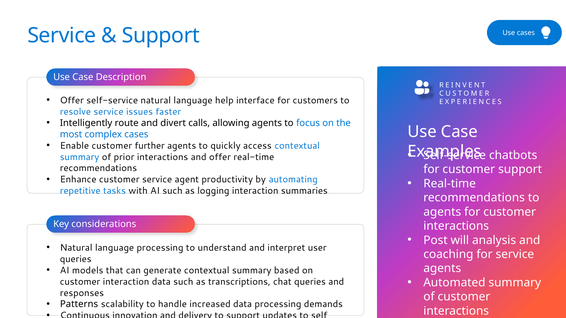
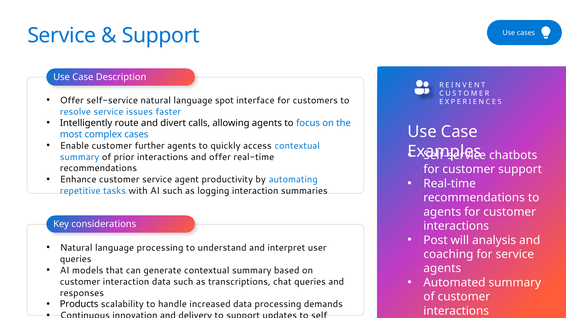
help: help -> spot (224, 101)
Patterns: Patterns -> Products (79, 305)
